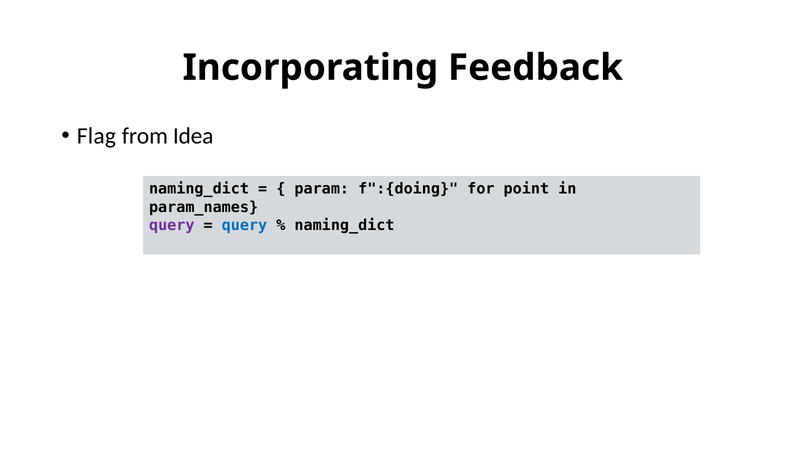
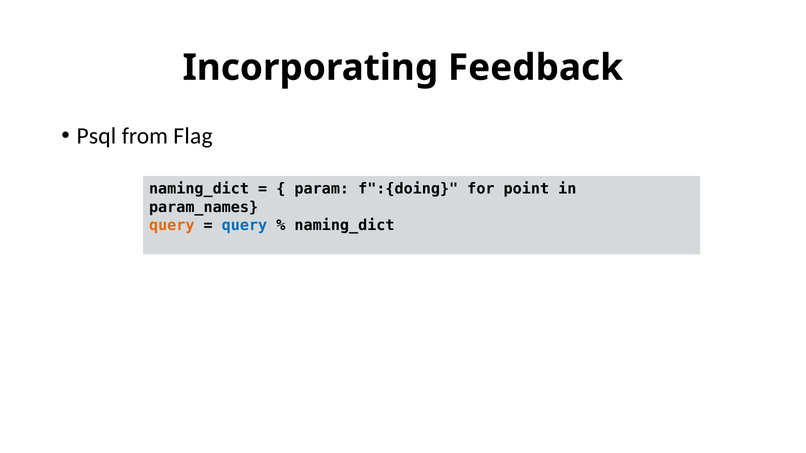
Flag: Flag -> Psql (96, 136)
Idea: Idea -> Flag (193, 136)
query colour: purple -> orange (172, 225)
